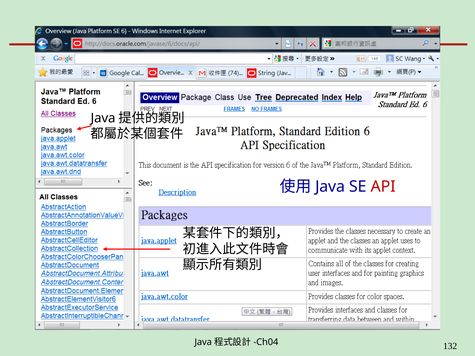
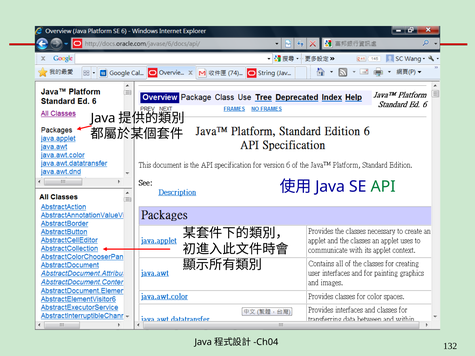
API colour: red -> green (383, 187)
